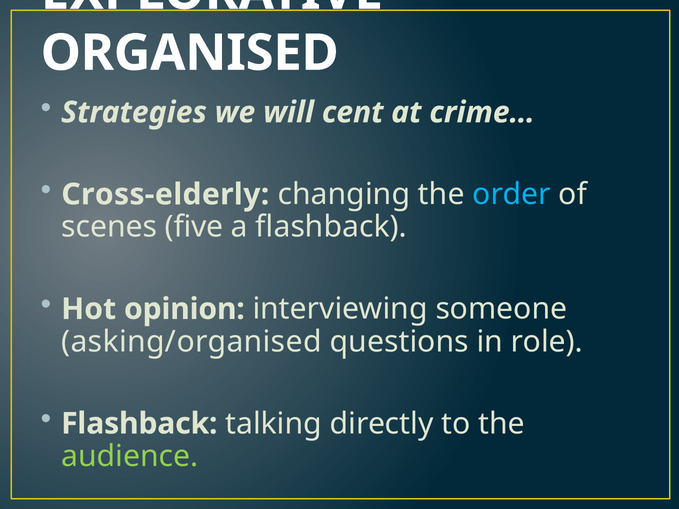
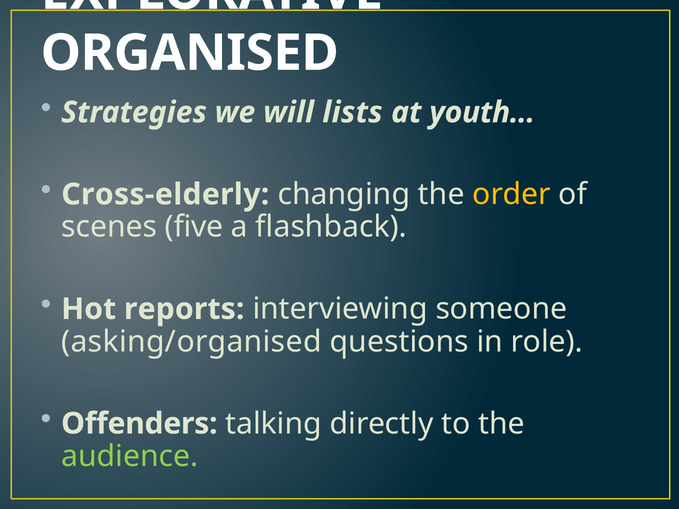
cent: cent -> lists (352, 112)
crime…: crime… -> youth… (482, 112)
order colour: light blue -> yellow (512, 195)
opinion: opinion -> reports (184, 309)
Flashback: Flashback -> Offenders (139, 424)
